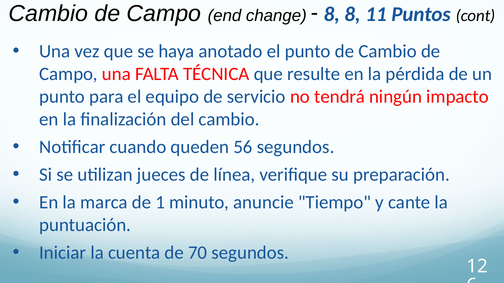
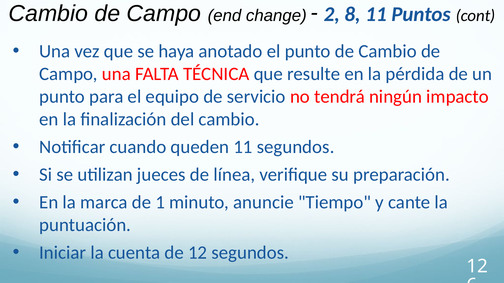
8: 8 -> 2 (332, 14)
queden 56: 56 -> 11 (243, 147)
de 70: 70 -> 12 (198, 253)
